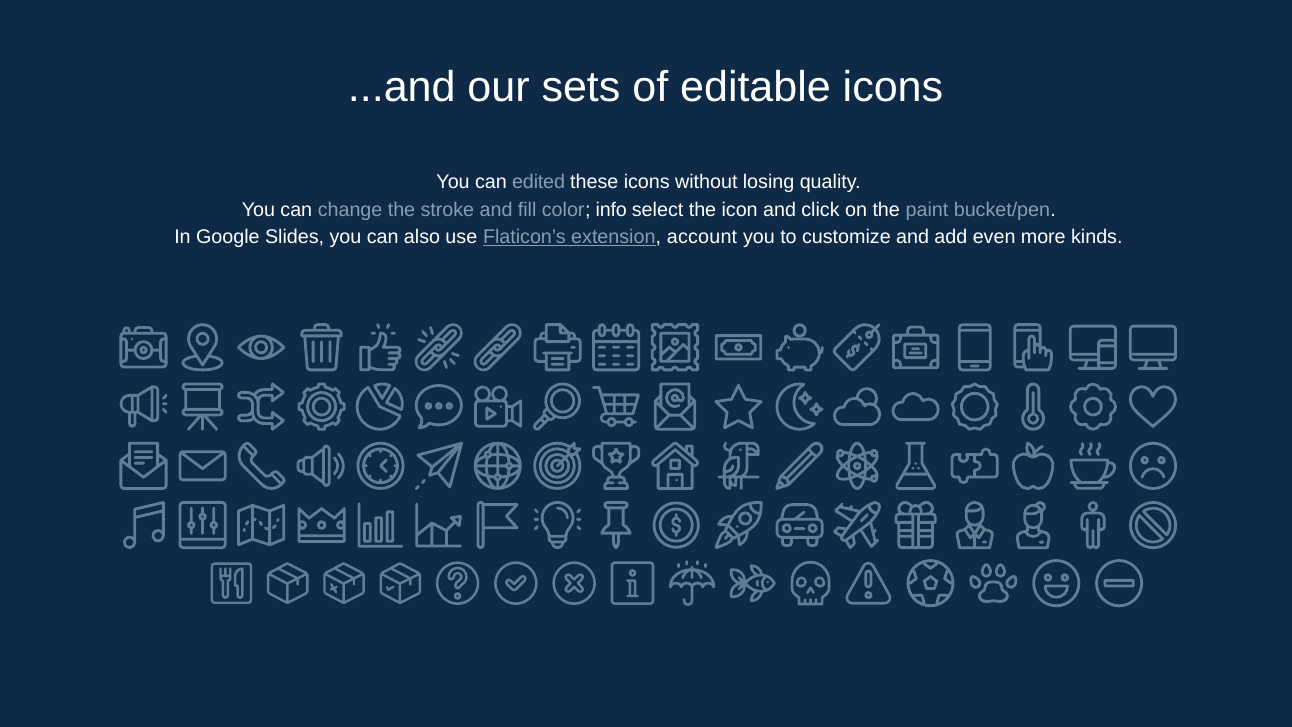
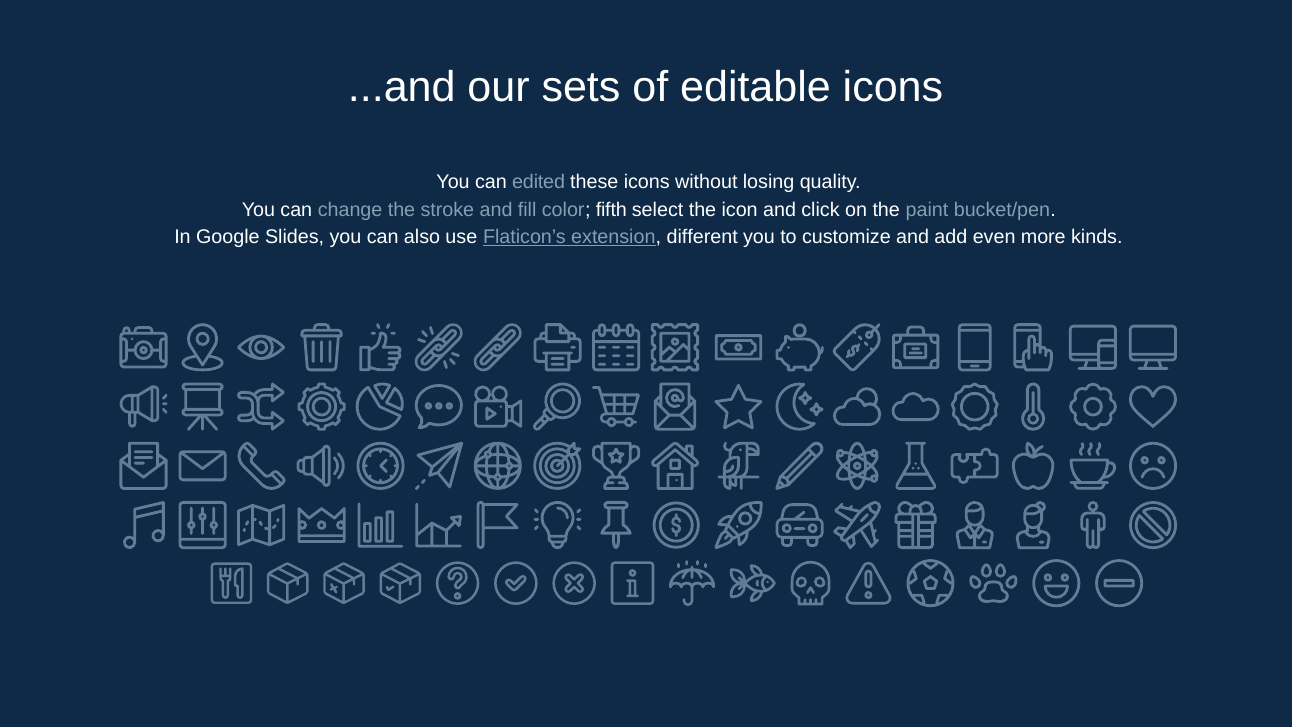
info: info -> fifth (611, 210)
account: account -> different (702, 237)
